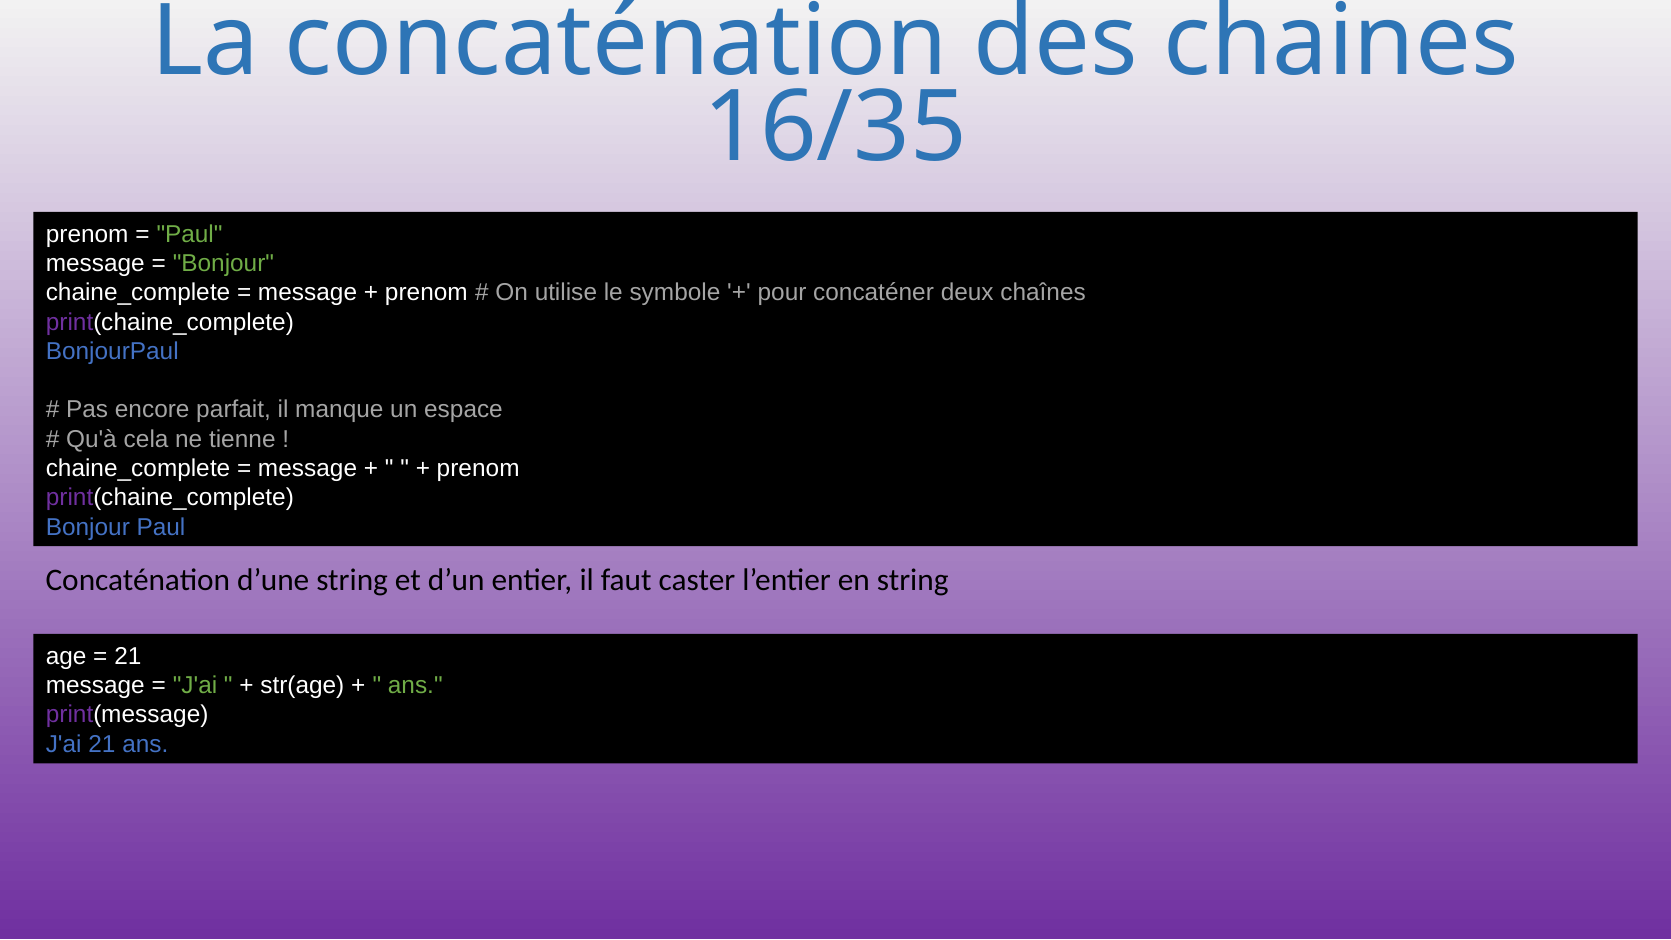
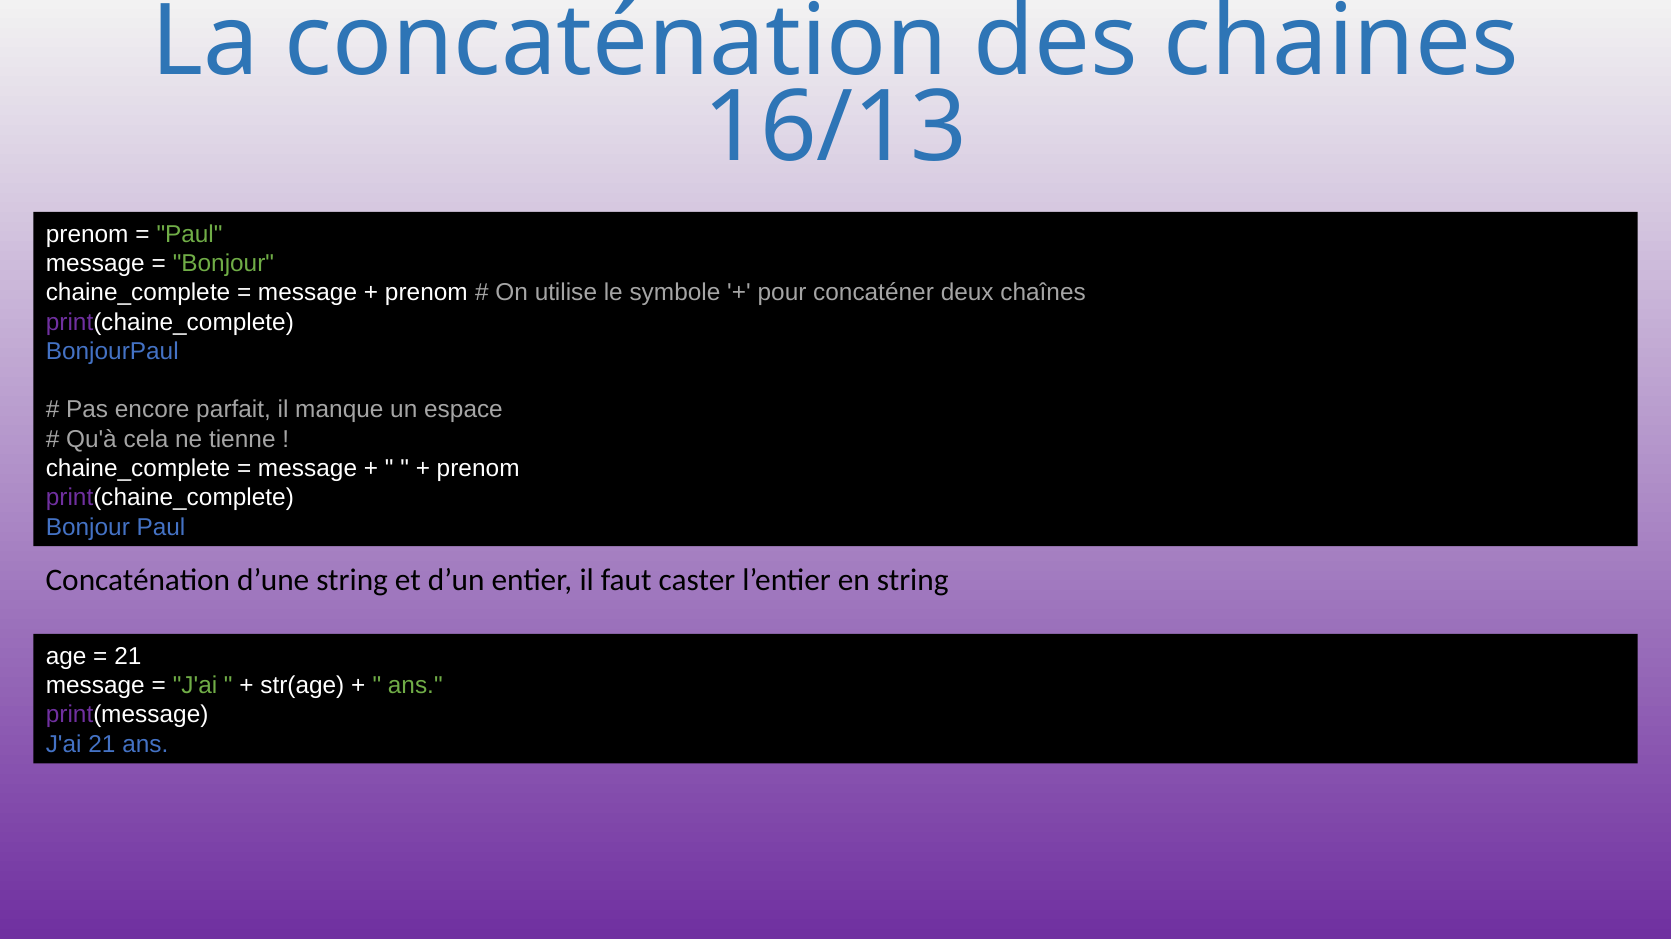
16/35: 16/35 -> 16/13 (835, 128)
